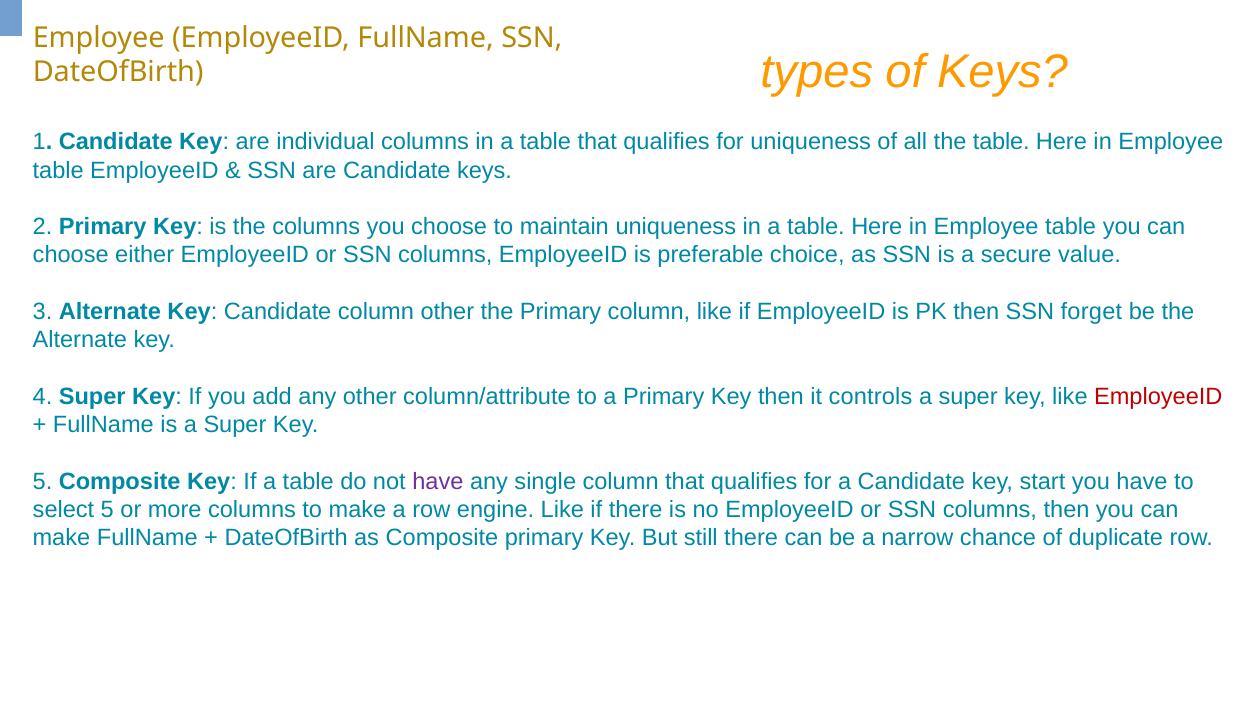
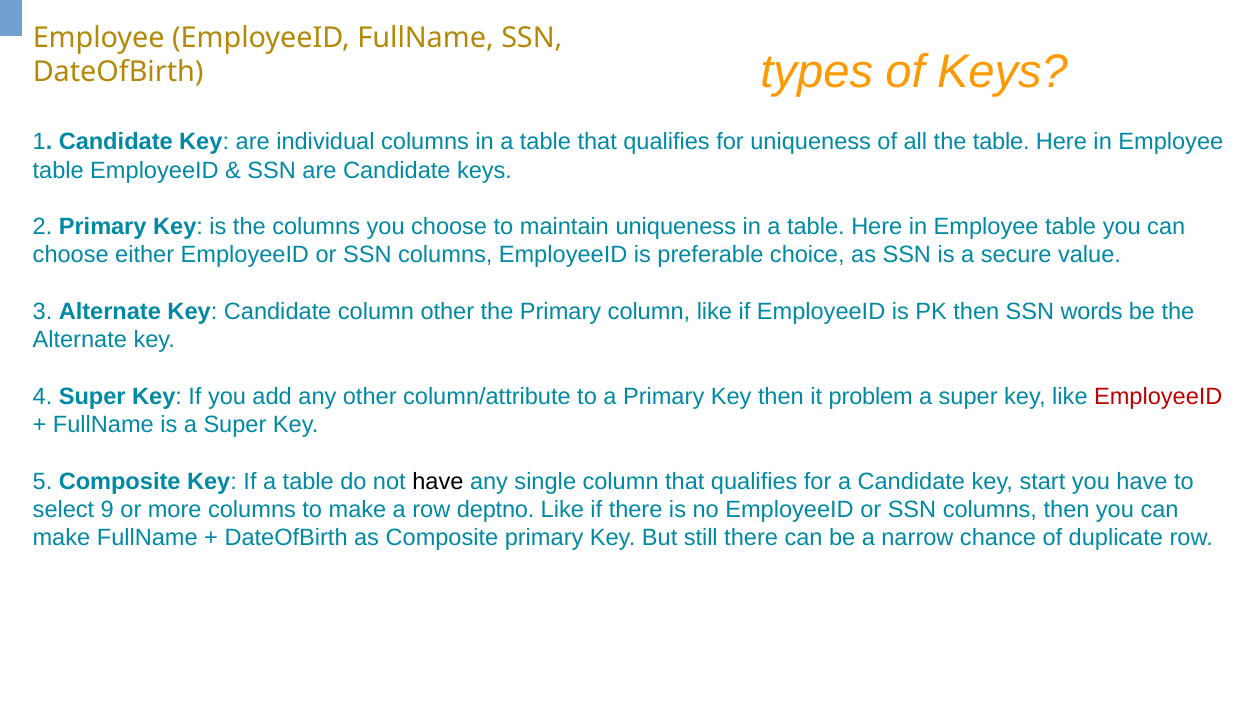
forget: forget -> words (1092, 312)
controls: controls -> problem (871, 397)
have colour: purple -> black (438, 482)
select 5: 5 -> 9 (107, 510)
engine: engine -> deptno (496, 510)
